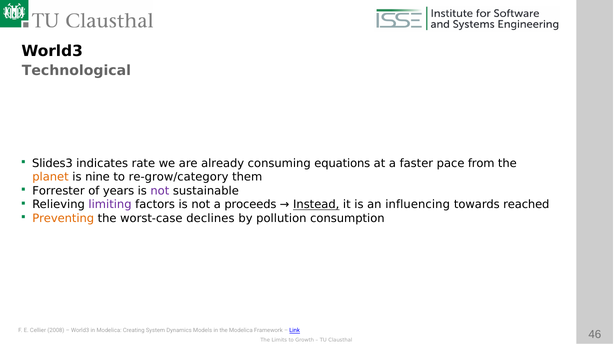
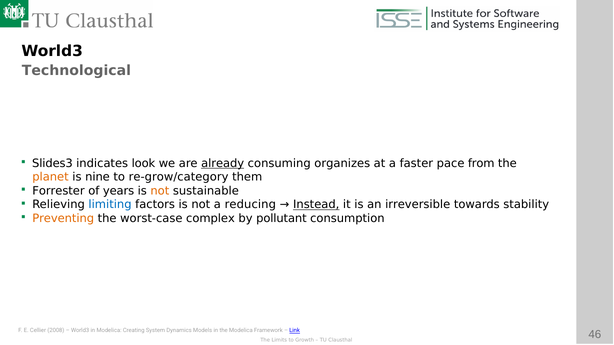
rate: rate -> look (143, 163)
already underline: none -> present (223, 163)
equations: equations -> organizes (342, 163)
not colour: purple -> orange (160, 191)
limiting colour: purple -> blue (110, 205)
proceeds: proceeds -> reducing (250, 205)
influencing: influencing -> irreversible (418, 205)
reached: reached -> stability (526, 205)
declines: declines -> complex (210, 219)
pollution: pollution -> pollutant (281, 219)
